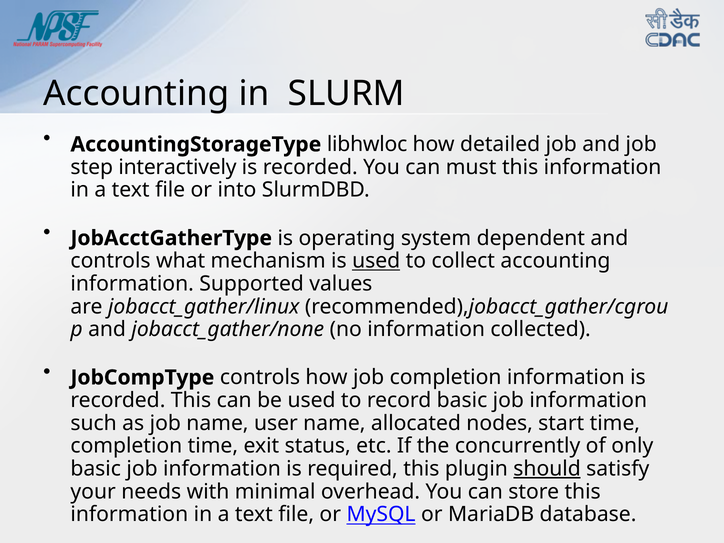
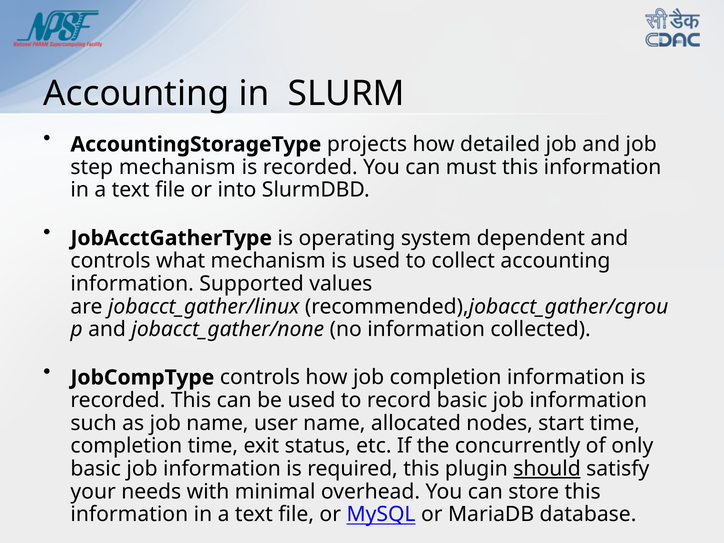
libhwloc: libhwloc -> projects (367, 144)
step interactively: interactively -> mechanism (177, 167)
used underline: present -> none (376, 261)
